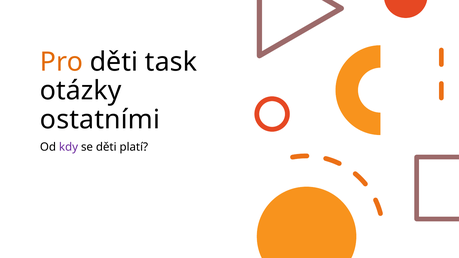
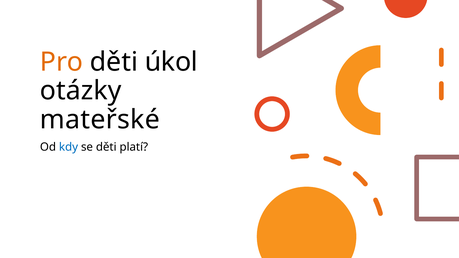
task: task -> úkol (171, 62)
ostatními: ostatními -> mateřské (100, 120)
kdy colour: purple -> blue (69, 147)
